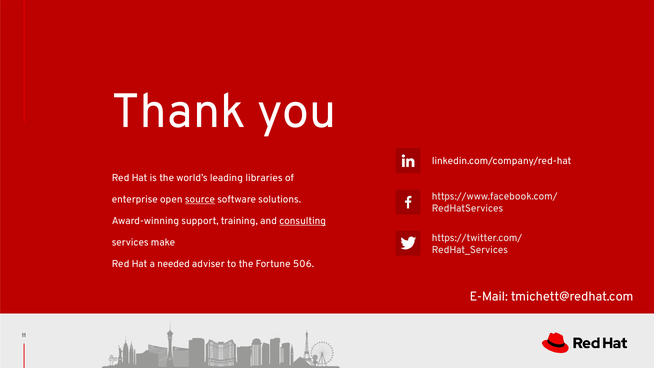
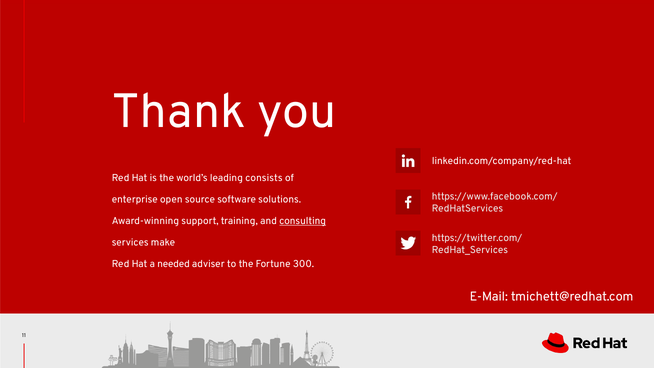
libraries: libraries -> consists (264, 178)
source underline: present -> none (200, 199)
506: 506 -> 300 (304, 264)
